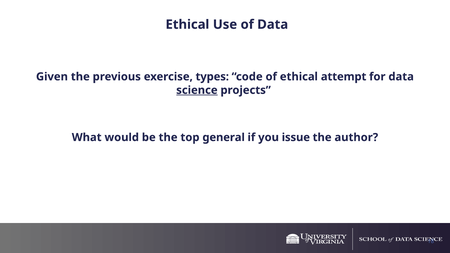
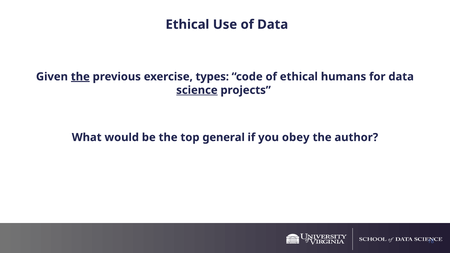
the underline: none -> present (80, 77)
attempt: attempt -> humans (344, 77)
issue: issue -> obey (296, 137)
